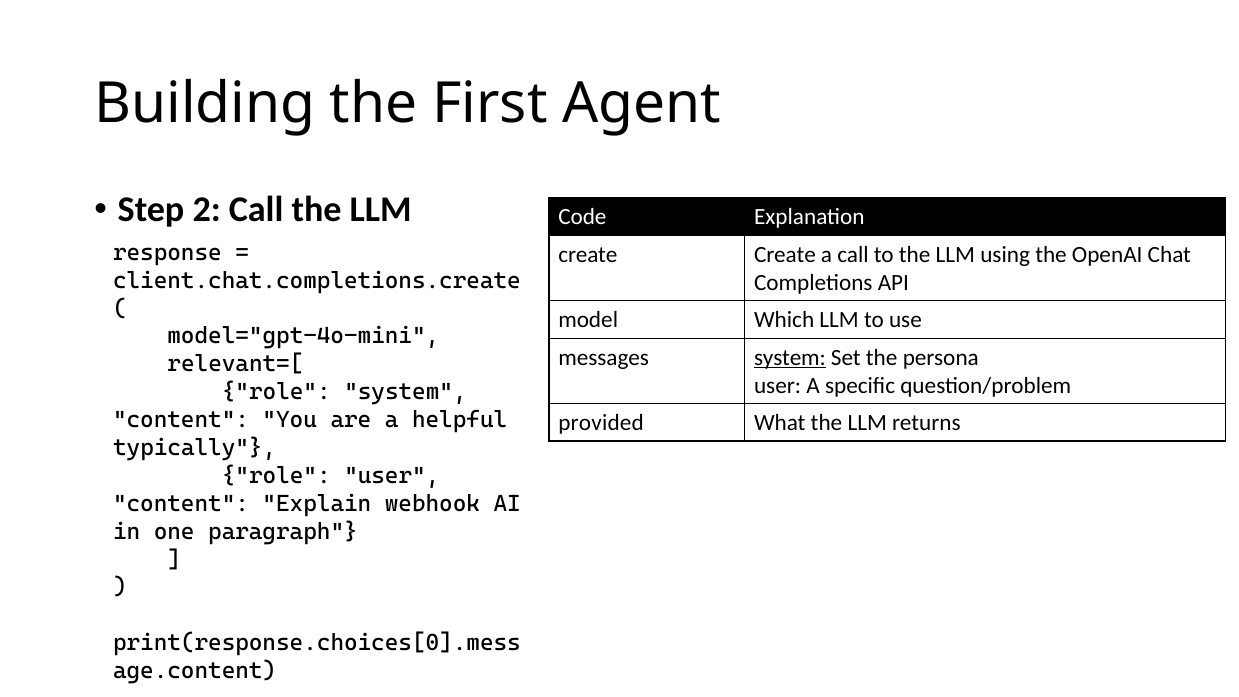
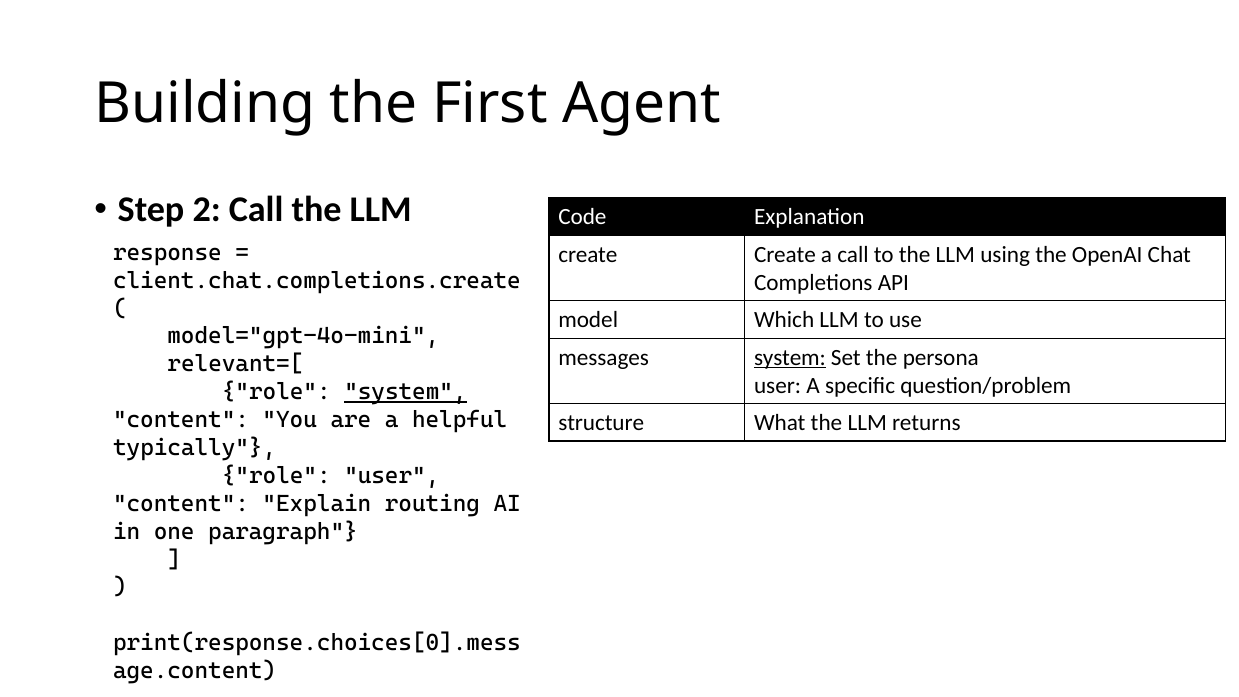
system underline: none -> present (405, 392)
provided: provided -> structure (601, 422)
webhook: webhook -> routing (432, 504)
